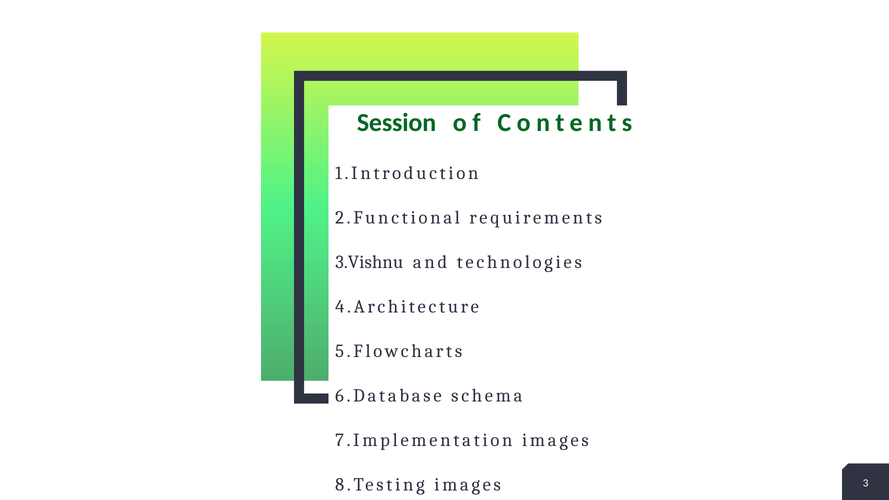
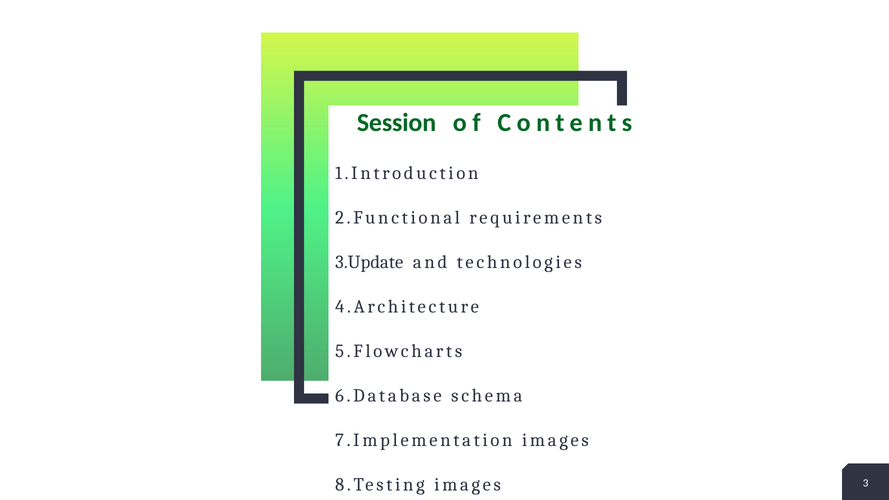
3.Vishnu: 3.Vishnu -> 3.Update (369, 262)
